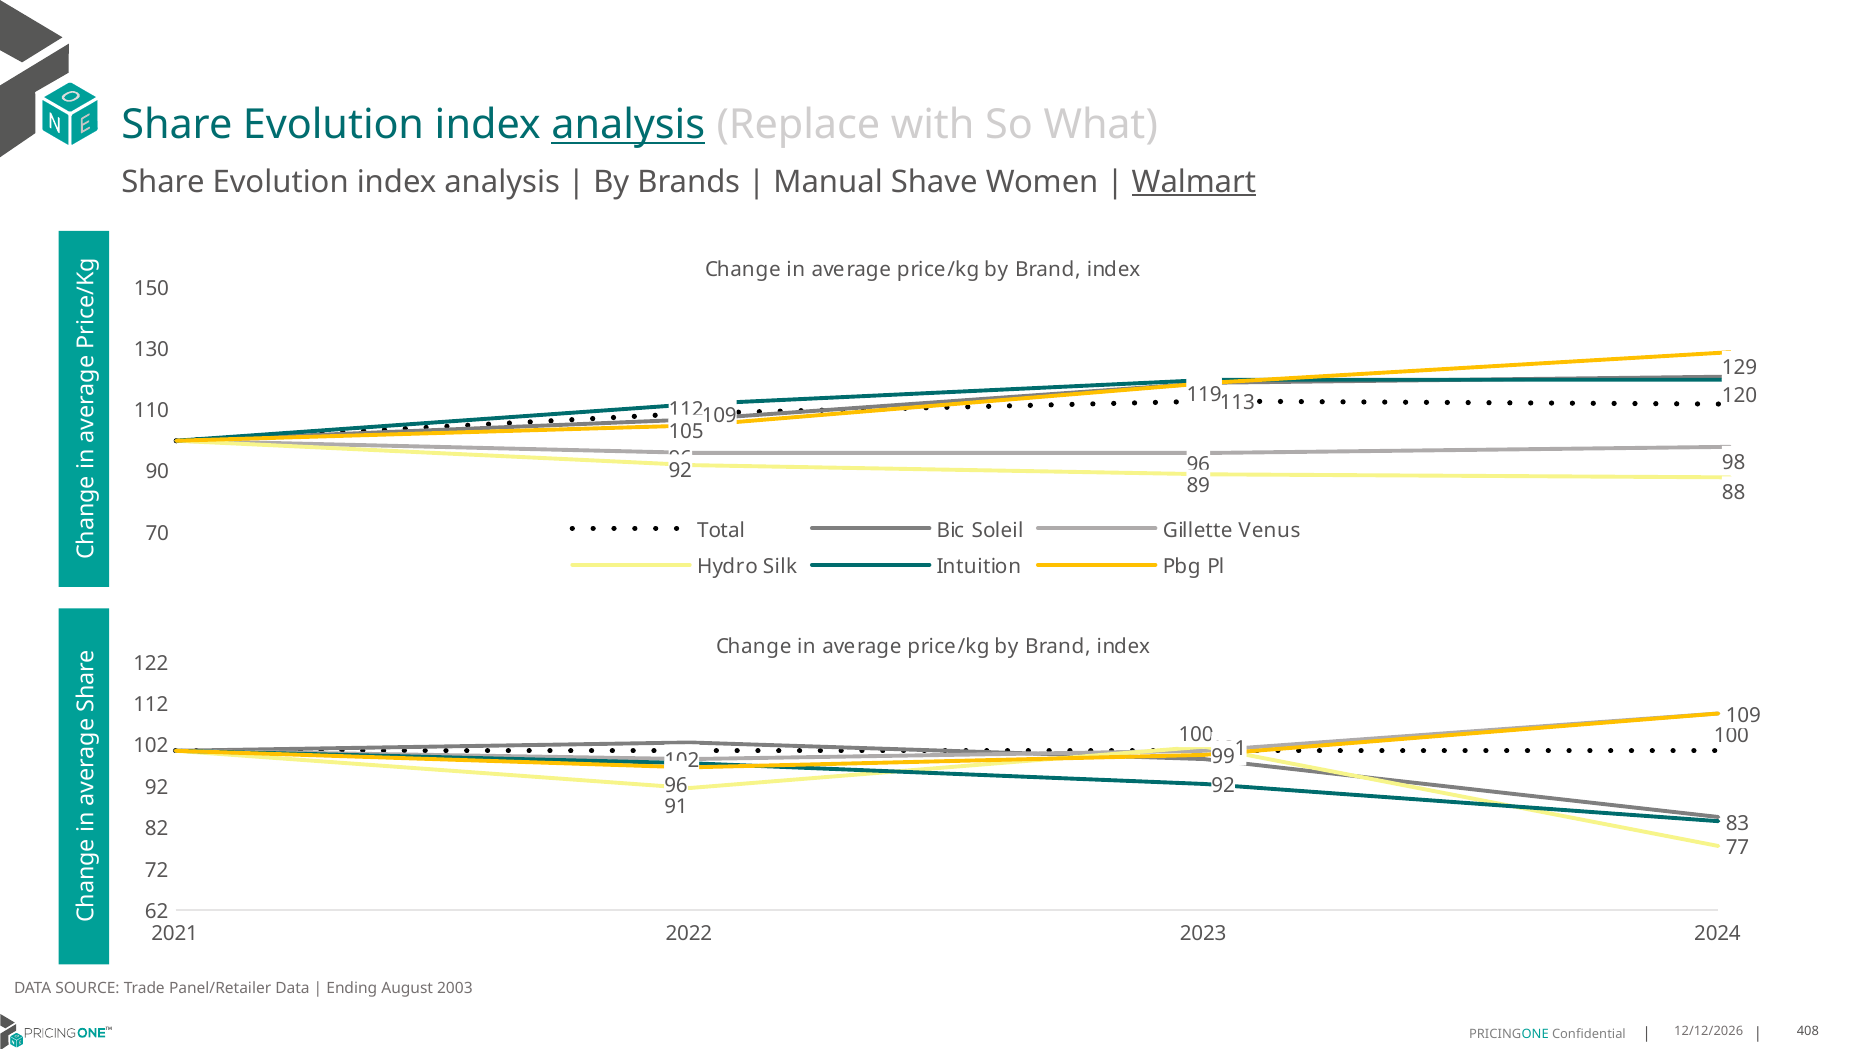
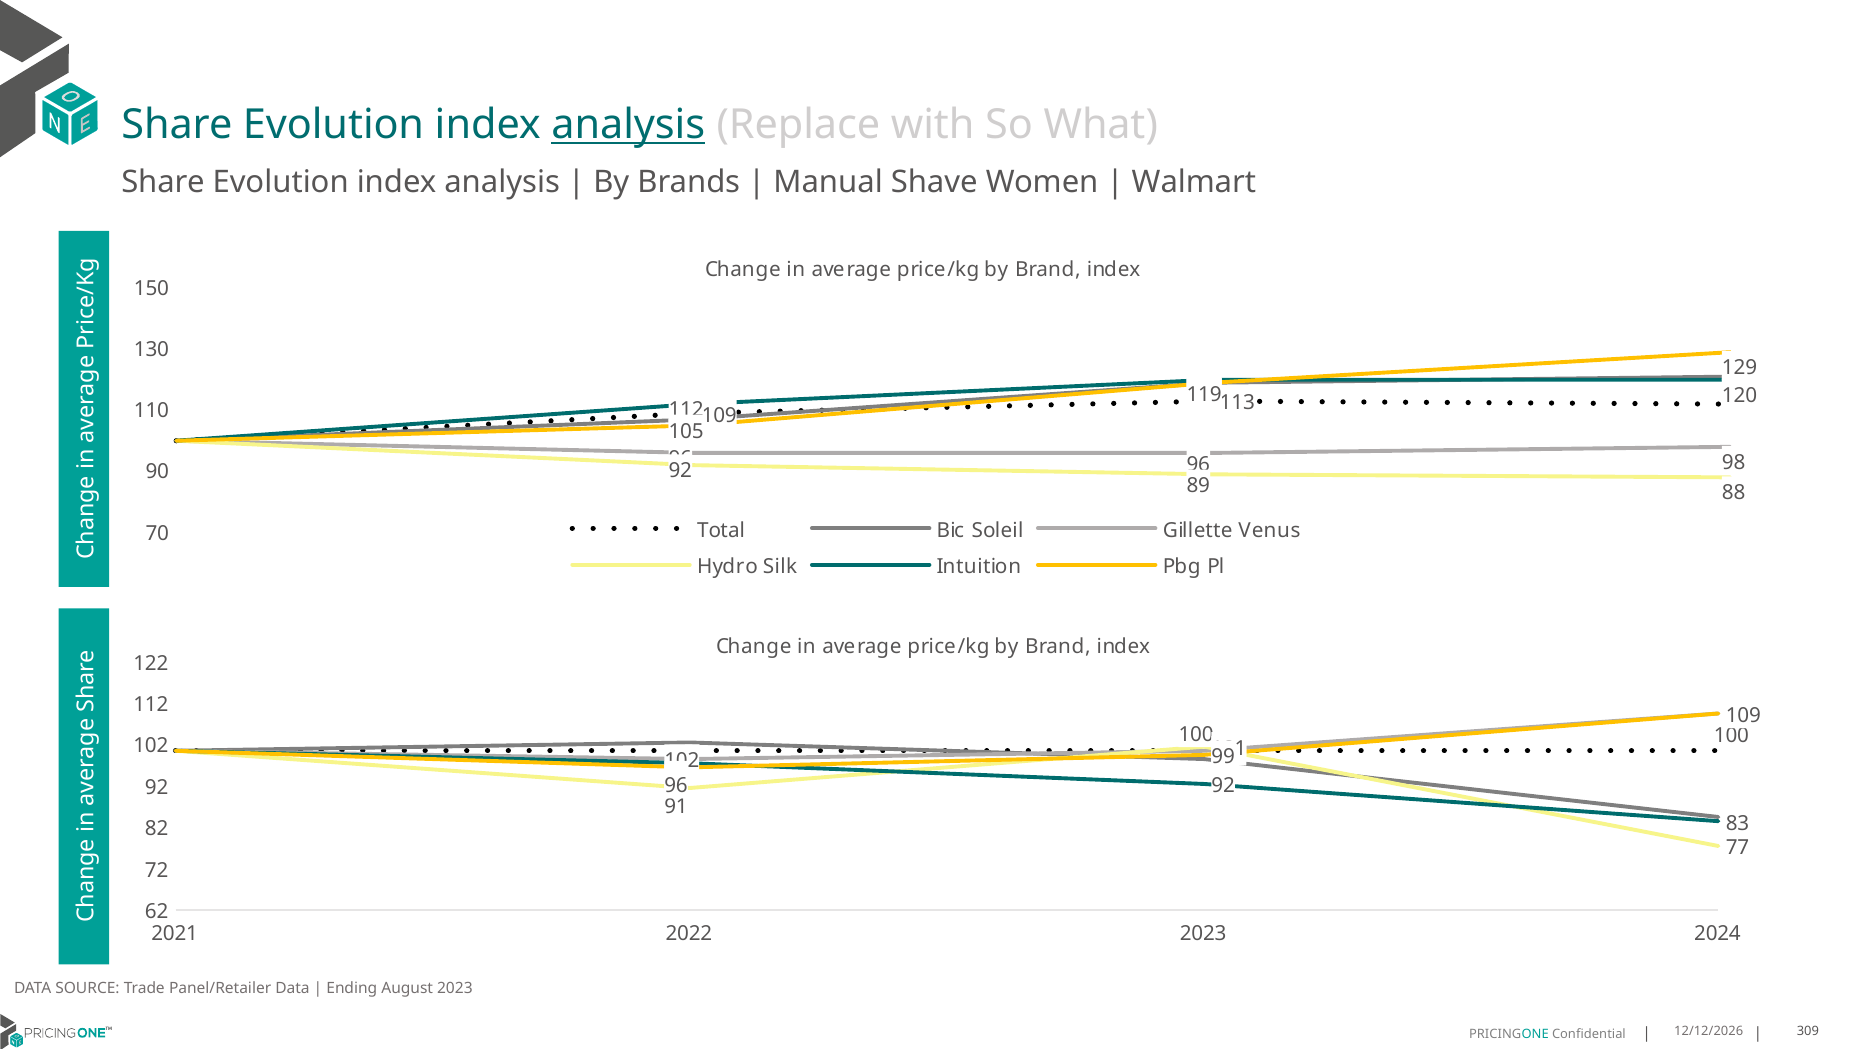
Walmart underline: present -> none (1194, 182)
August 2003: 2003 -> 2023 (455, 988)
408: 408 -> 309 (1808, 1031)
